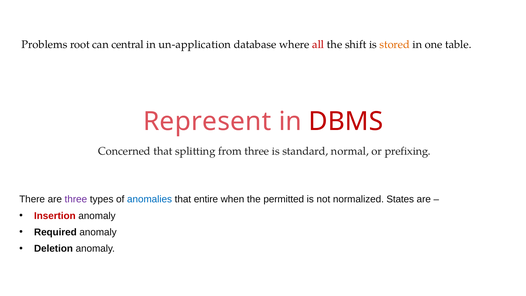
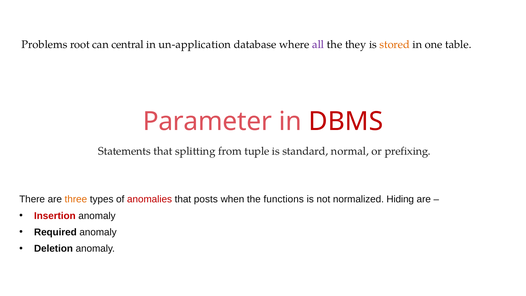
all colour: red -> purple (318, 45)
shift: shift -> they (356, 45)
Represent: Represent -> Parameter (207, 121)
Concerned: Concerned -> Statements (124, 151)
from three: three -> tuple (257, 151)
three colour: purple -> orange (76, 199)
anomalies colour: blue -> red (150, 199)
entire: entire -> posts (206, 199)
permitted: permitted -> functions (284, 199)
States: States -> Hiding (400, 199)
